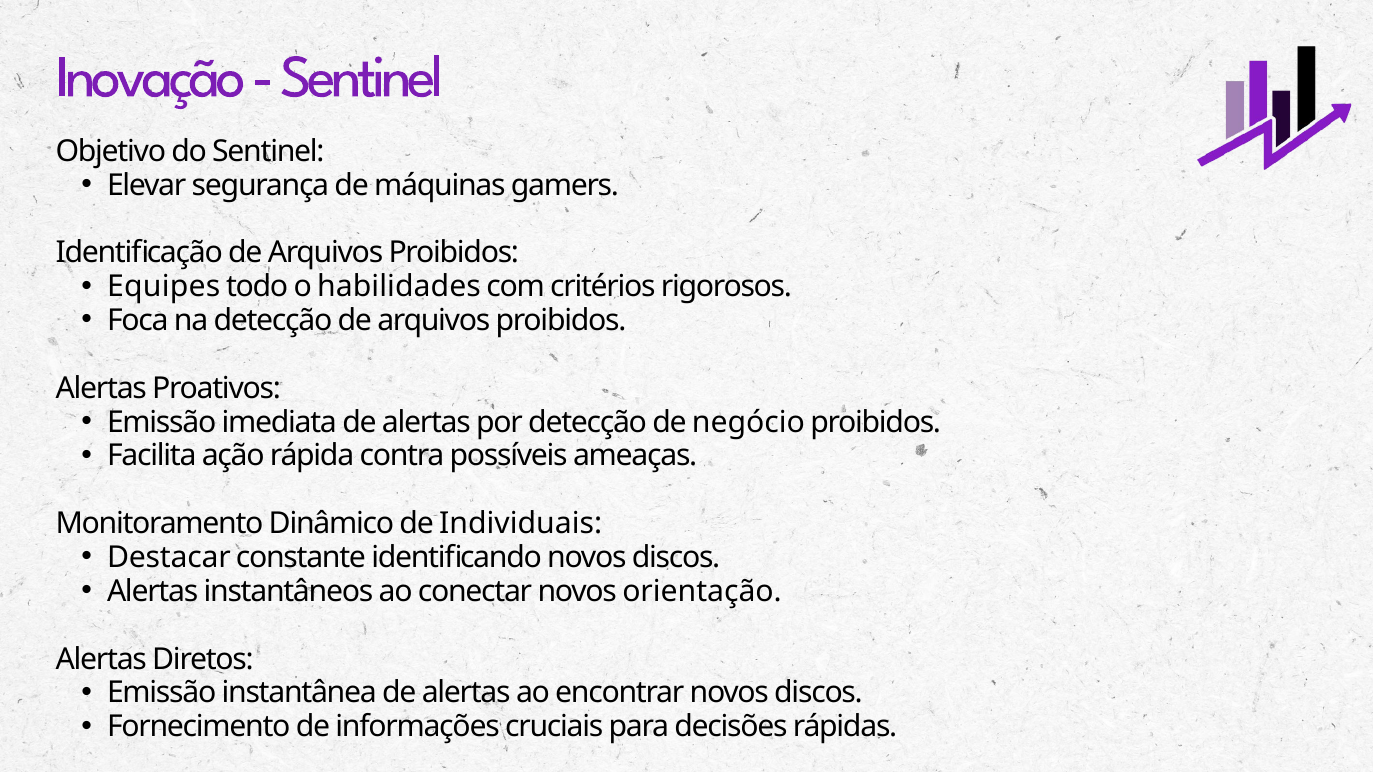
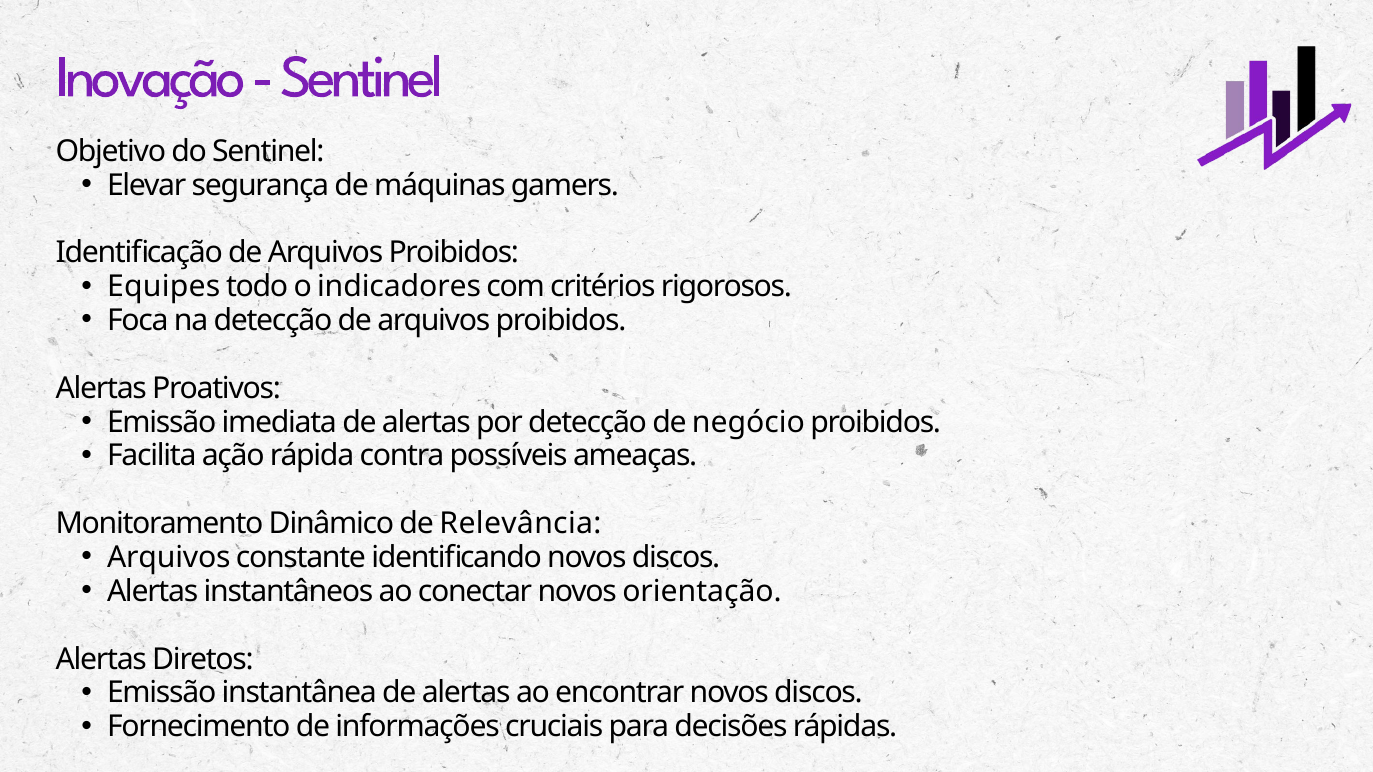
habilidades: habilidades -> indicadores (399, 287)
Individuais: Individuais -> Relevância (520, 524)
Destacar: Destacar -> Arquivos (169, 558)
